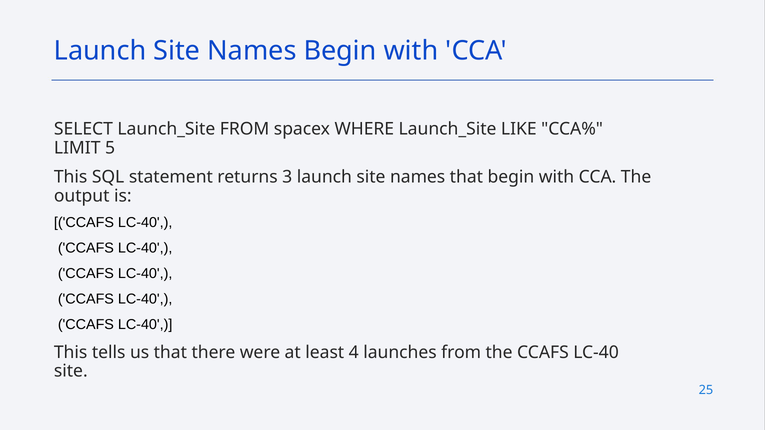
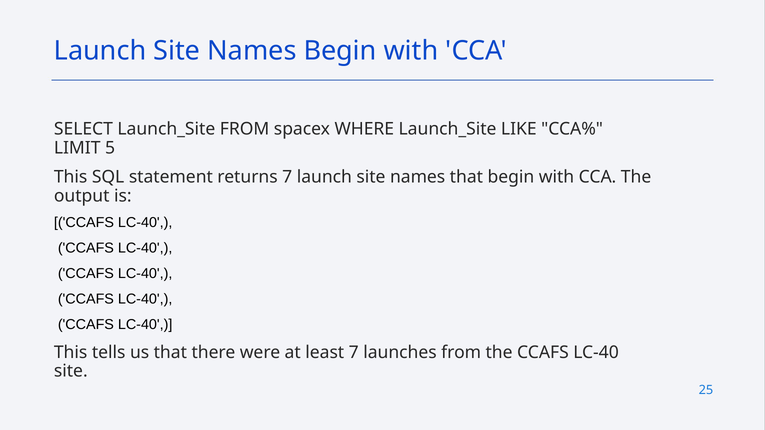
returns 3: 3 -> 7 (287, 177)
least 4: 4 -> 7 (354, 353)
